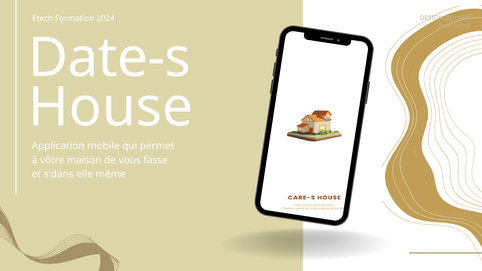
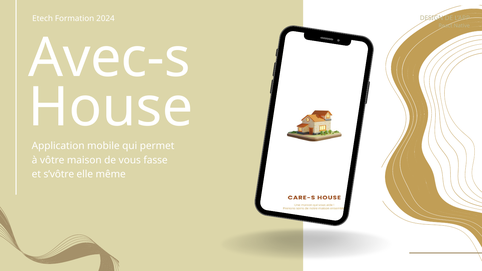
Date-s: Date-s -> Avec-s (109, 58)
s’dans: s’dans -> s’vôtre (59, 174)
